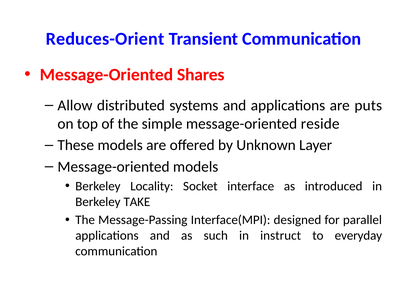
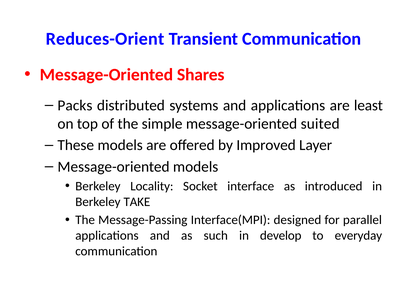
Allow: Allow -> Packs (75, 105)
puts: puts -> least (368, 105)
reside: reside -> suited (320, 124)
Unknown: Unknown -> Improved (266, 145)
instruct: instruct -> develop (281, 236)
